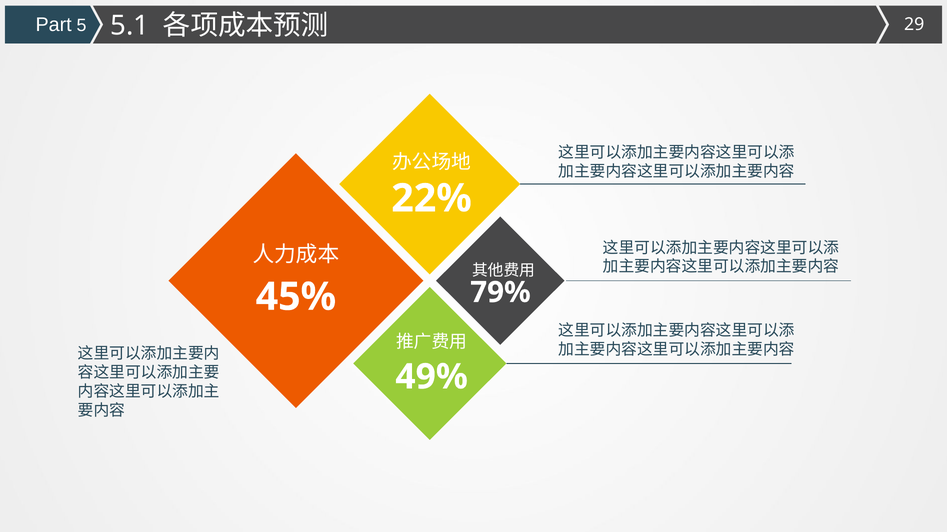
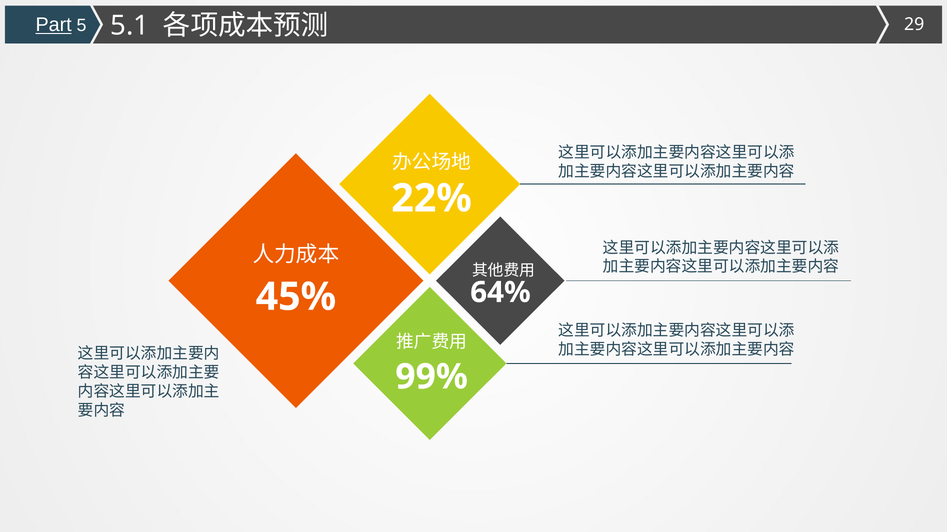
Part underline: none -> present (54, 25)
79%: 79% -> 64% (500, 293)
49%: 49% -> 99% (432, 377)
